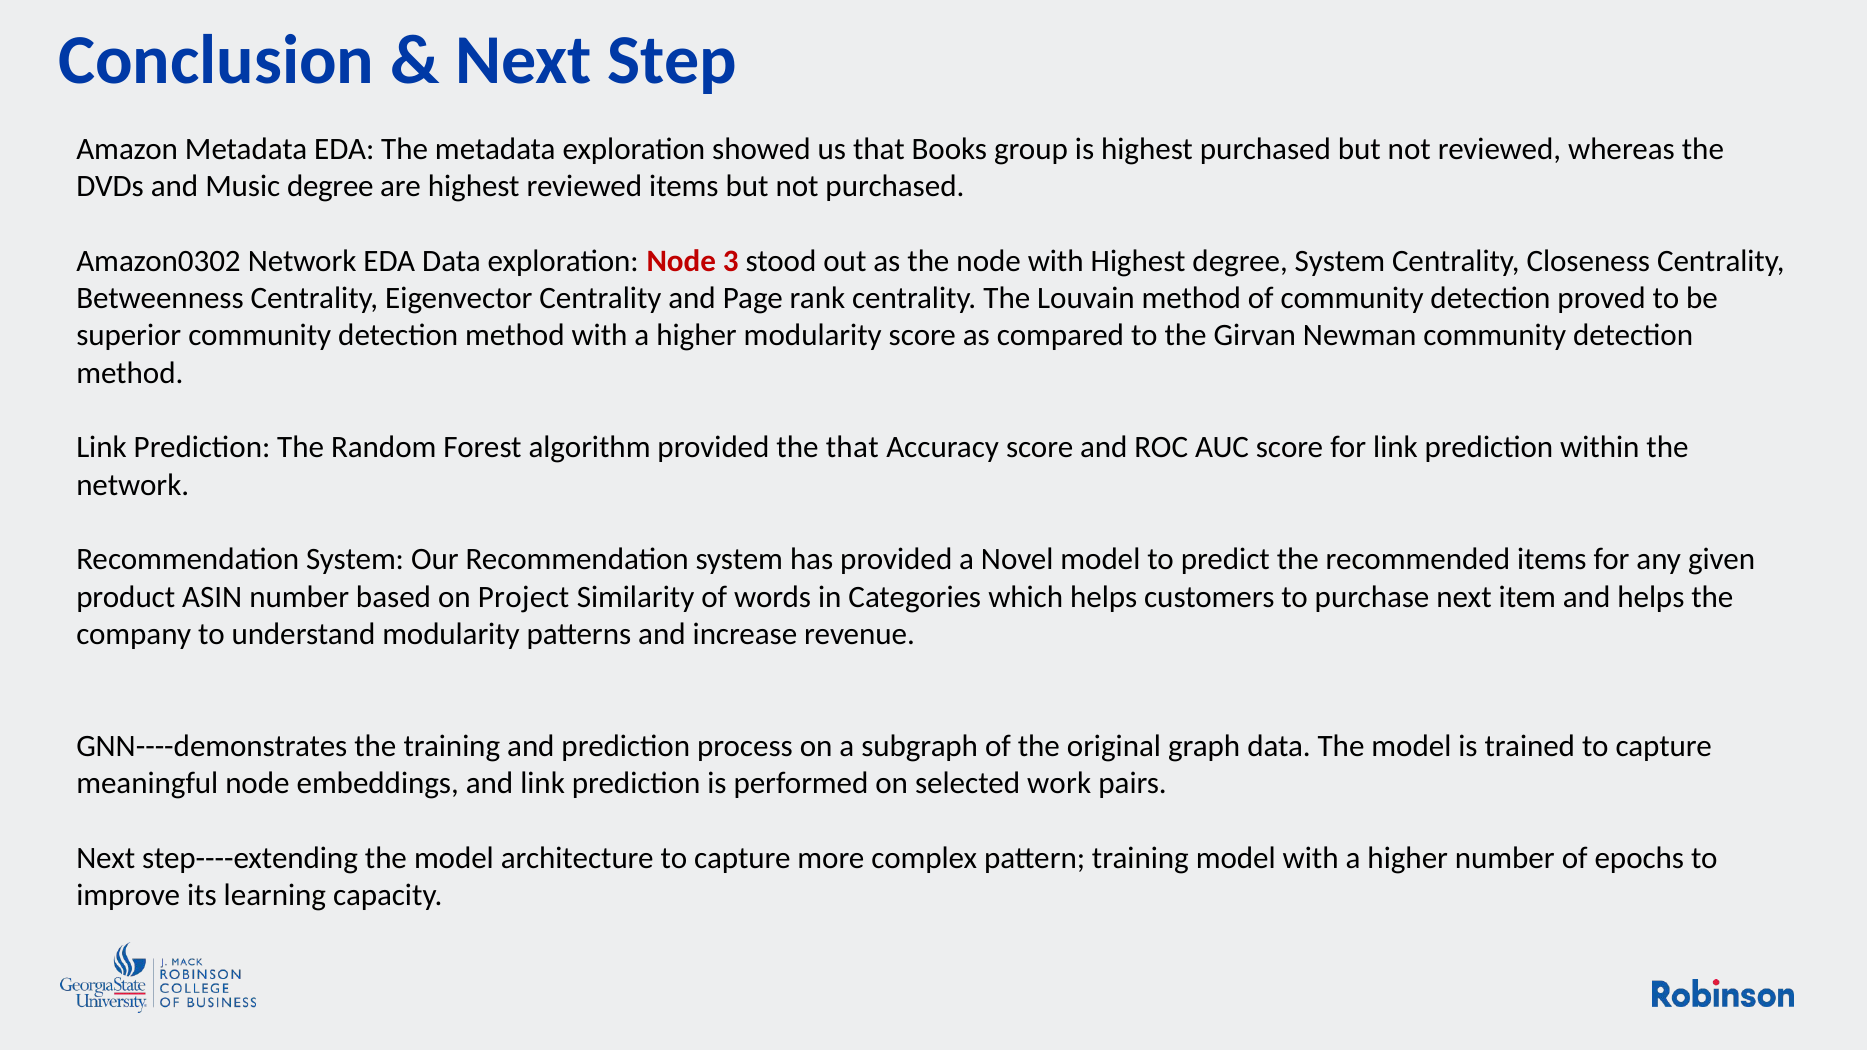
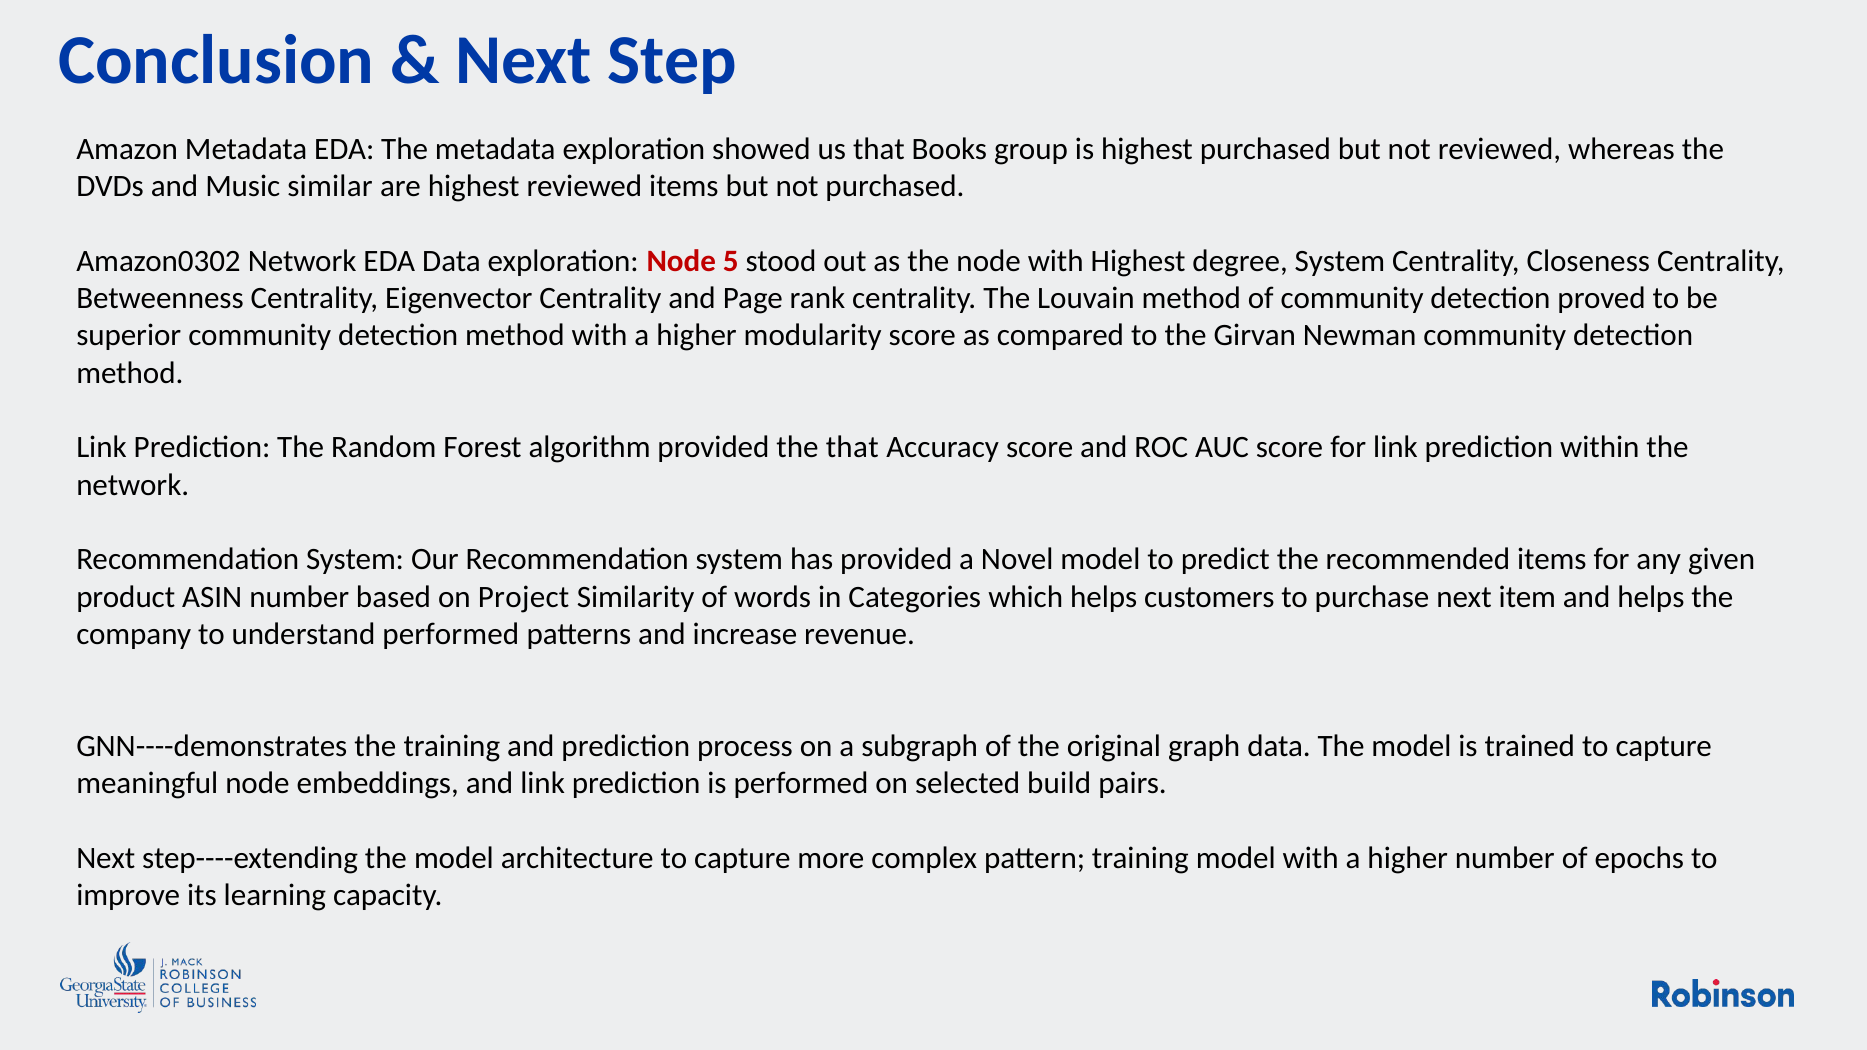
Music degree: degree -> similar (330, 186)
3: 3 -> 5 (731, 261)
understand modularity: modularity -> performed (451, 634)
work: work -> build (1059, 784)
